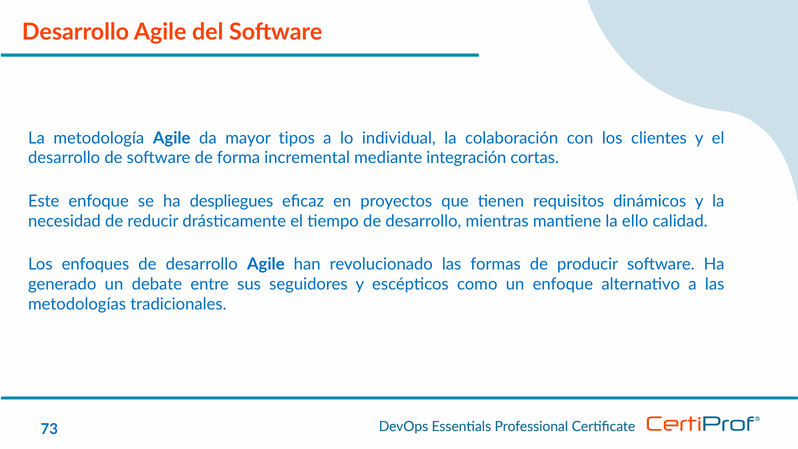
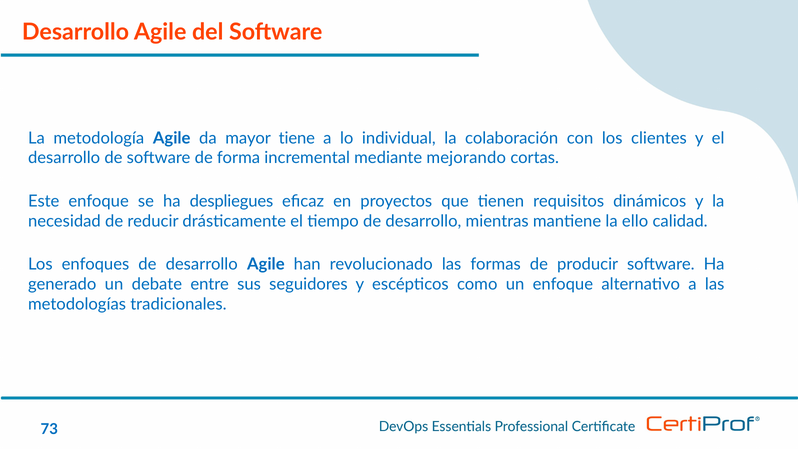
tipos: tipos -> tiene (297, 138)
integración: integración -> mejorando (466, 158)
